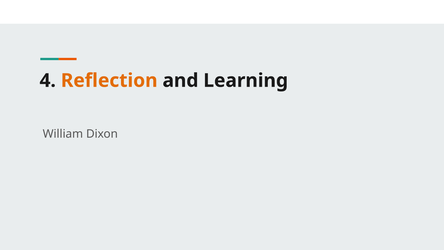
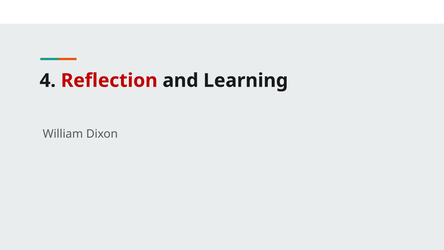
Reﬂection colour: orange -> red (109, 80)
